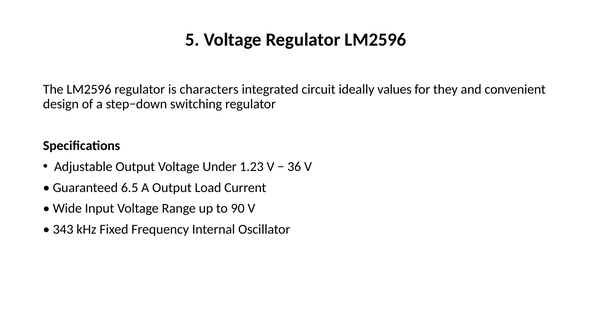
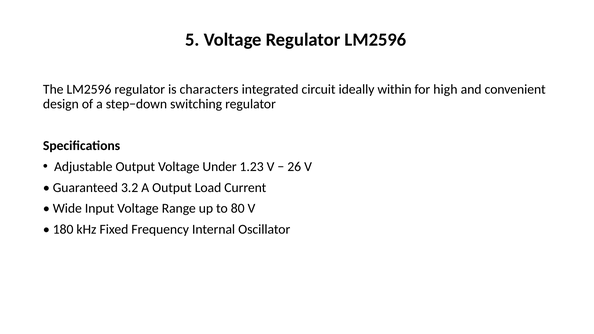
values: values -> within (395, 89)
they: they -> high (445, 89)
36: 36 -> 26 (294, 167)
6.5: 6.5 -> 3.2 (130, 188)
90: 90 -> 80 (238, 208)
343: 343 -> 180 (63, 229)
